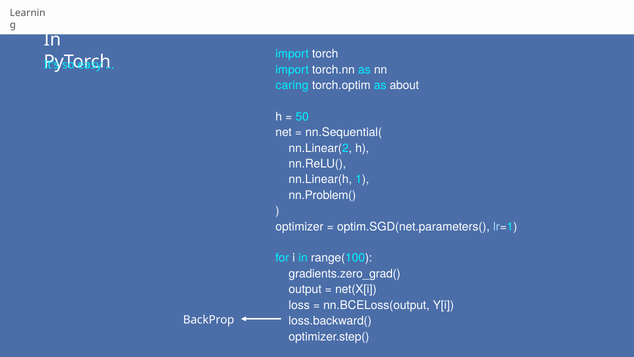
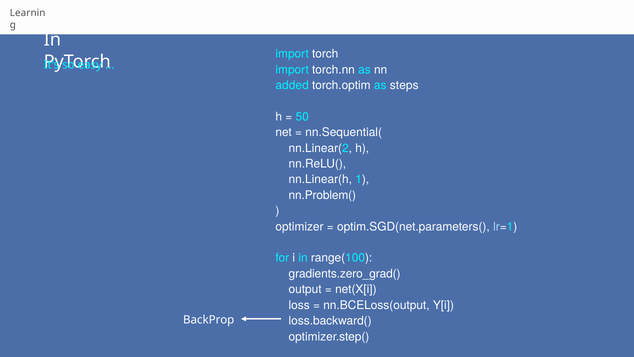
caring: caring -> added (292, 85)
about: about -> steps (404, 85)
